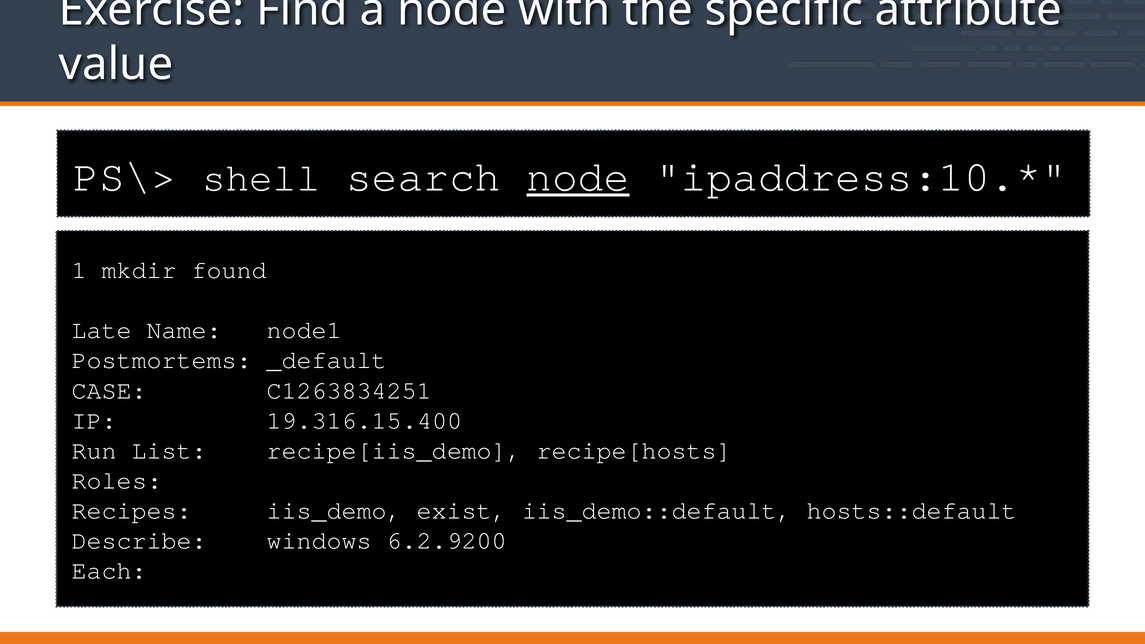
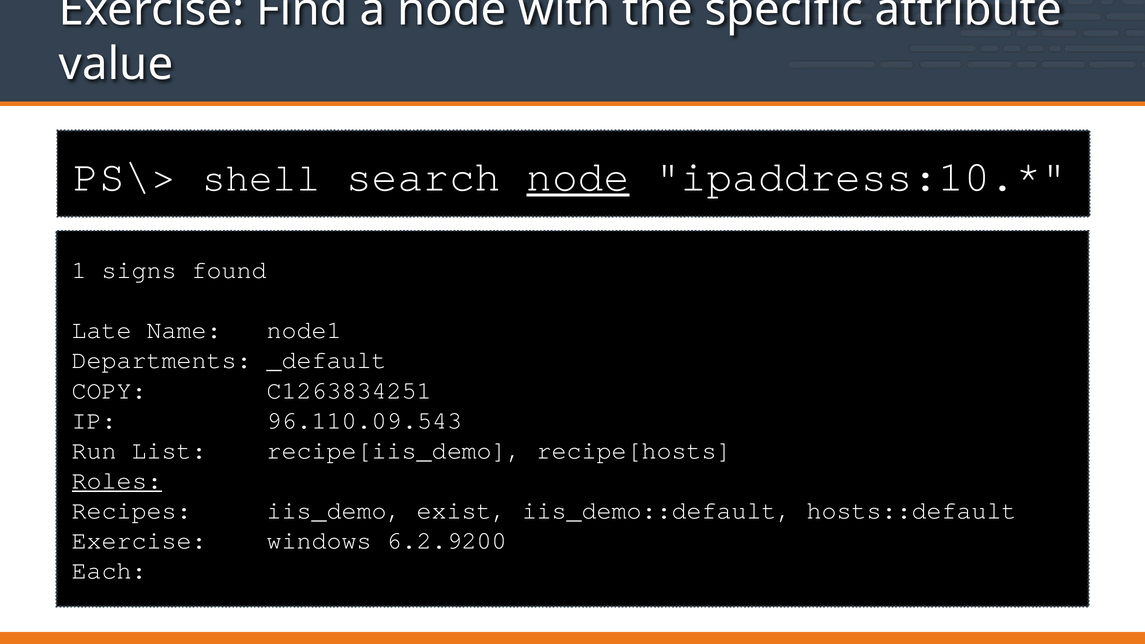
mkdir: mkdir -> signs (139, 270)
Postmortems: Postmortems -> Departments (162, 360)
CASE: CASE -> COPY (109, 390)
19.316.15.400: 19.316.15.400 -> 96.110.09.543 (364, 420)
Roles underline: none -> present (117, 480)
Describe: Describe -> Exercise (139, 541)
